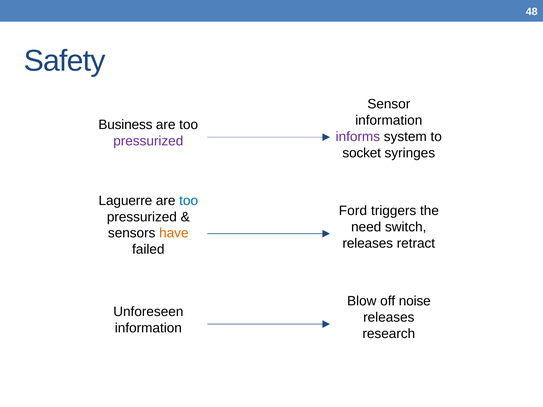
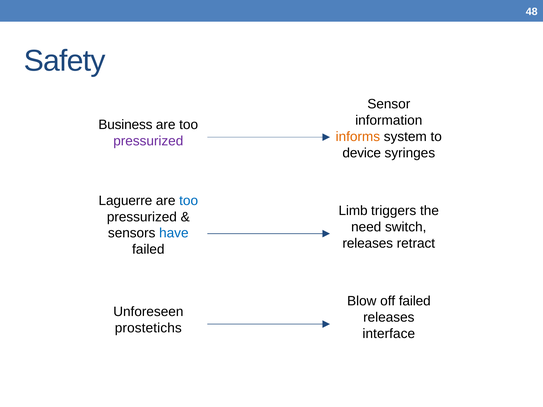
informs colour: purple -> orange (358, 137)
socket: socket -> device (362, 153)
Ford: Ford -> Limb (353, 211)
have colour: orange -> blue (174, 233)
off noise: noise -> failed (415, 301)
information: information -> prostetichs (148, 328)
research: research -> interface (389, 334)
